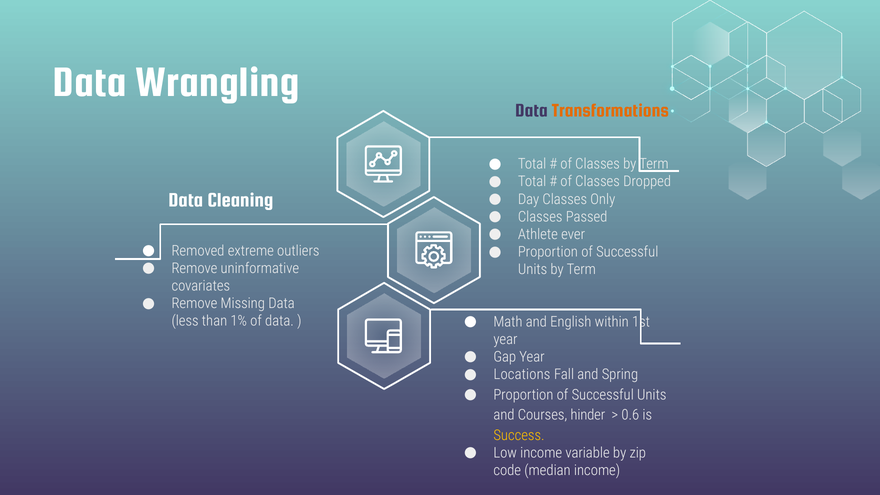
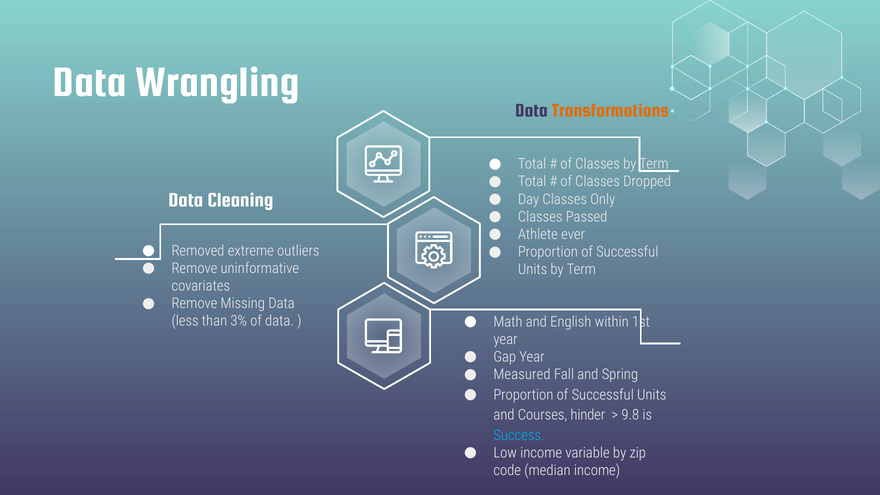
1%: 1% -> 3% (239, 321)
Locations: Locations -> Measured (522, 375)
0.6: 0.6 -> 9.8 (630, 415)
Success colour: yellow -> light blue (519, 435)
